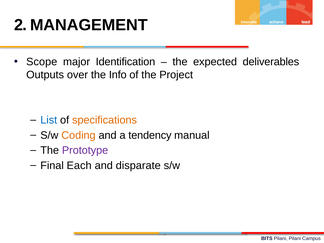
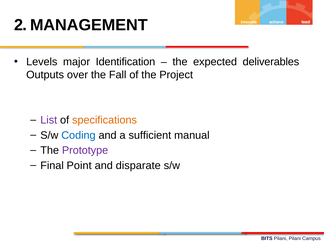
Scope: Scope -> Levels (42, 62)
Info: Info -> Fall (118, 75)
List colour: blue -> purple (49, 120)
Coding colour: orange -> blue (78, 135)
tendency: tendency -> sufficient (150, 135)
Each: Each -> Point (79, 165)
